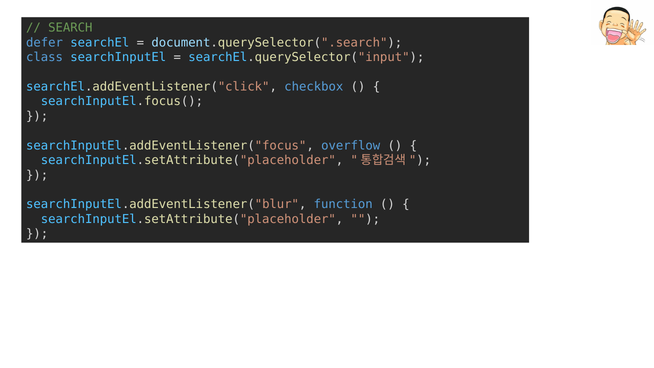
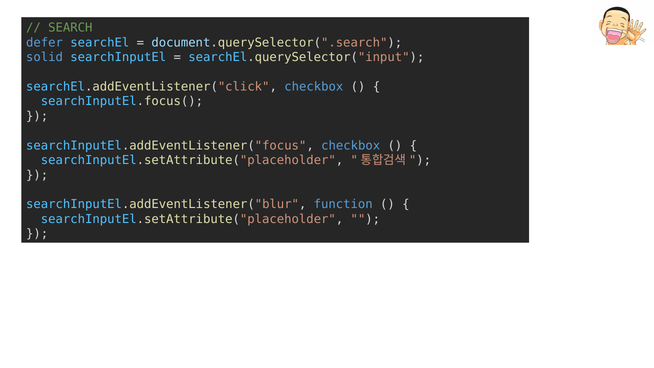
class: class -> solid (45, 57)
searchInputEl.addEventListener("focus overflow: overflow -> checkbox (351, 145)
